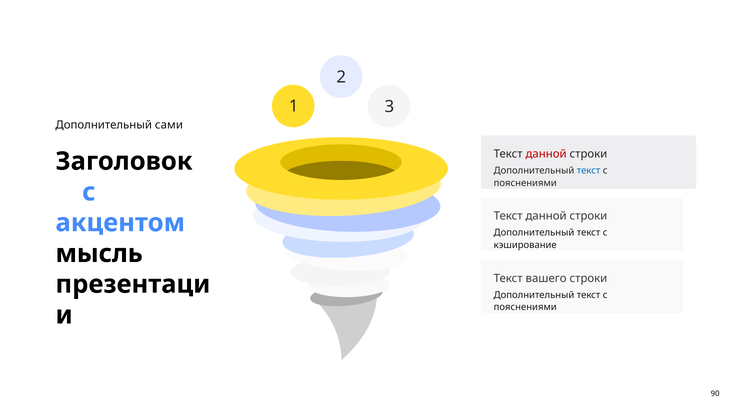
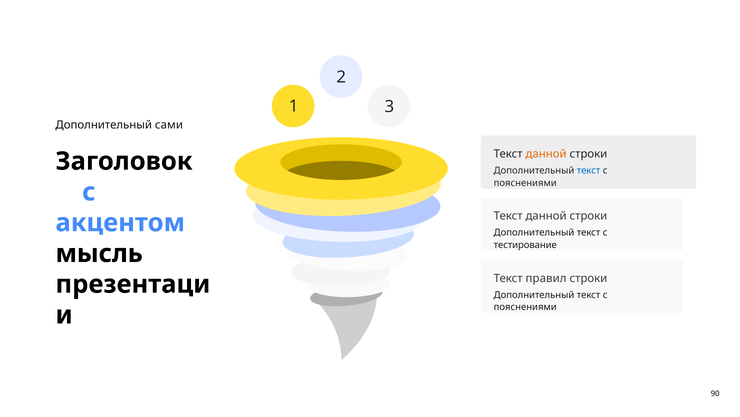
данной colour: red -> orange (546, 154)
кэширование: кэширование -> тестирование (525, 245)
вашего: вашего -> правил (546, 278)
